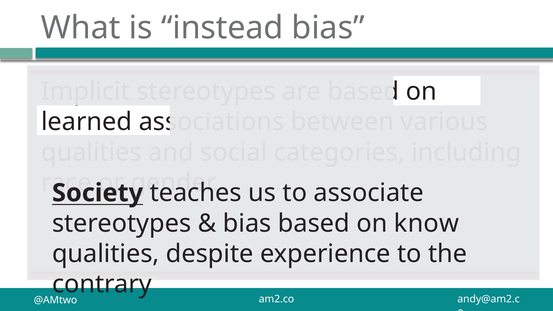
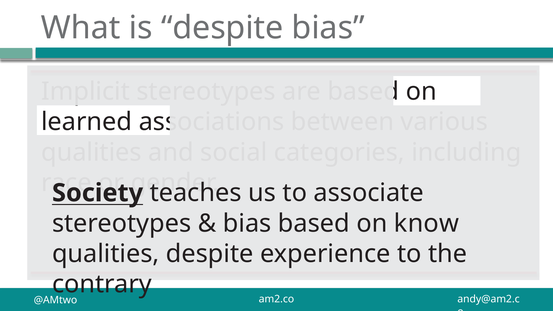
is instead: instead -> despite (222, 28)
